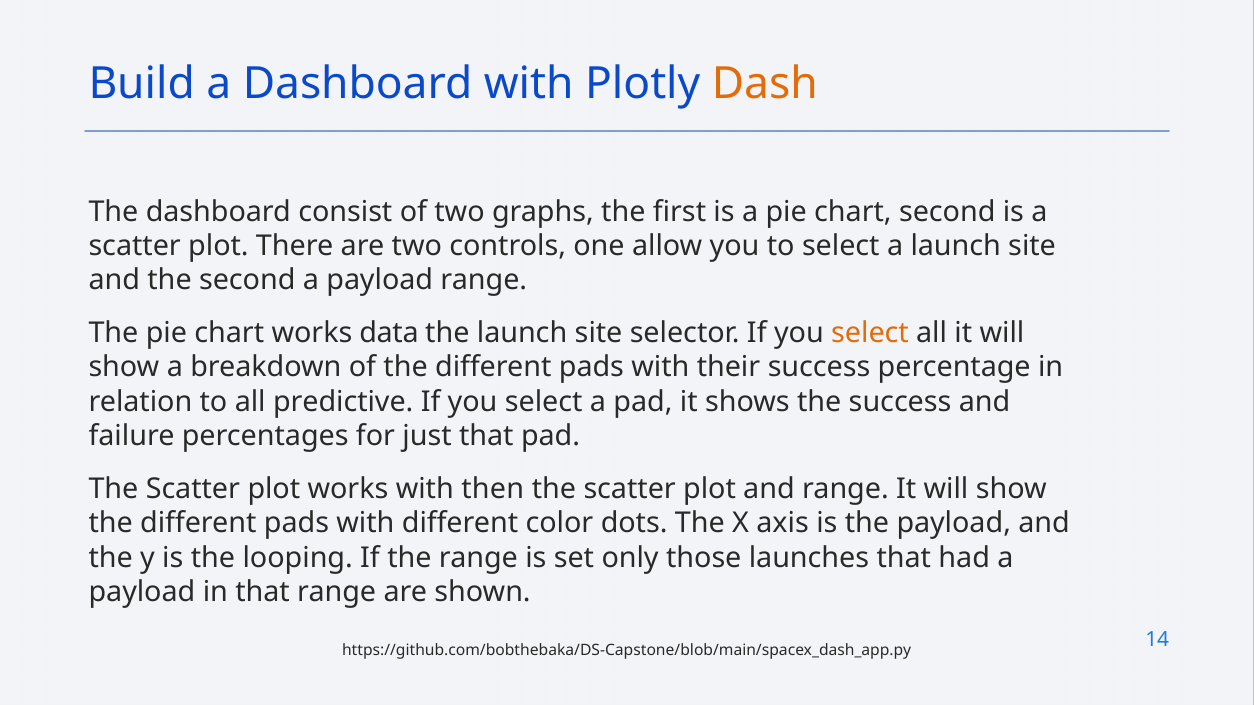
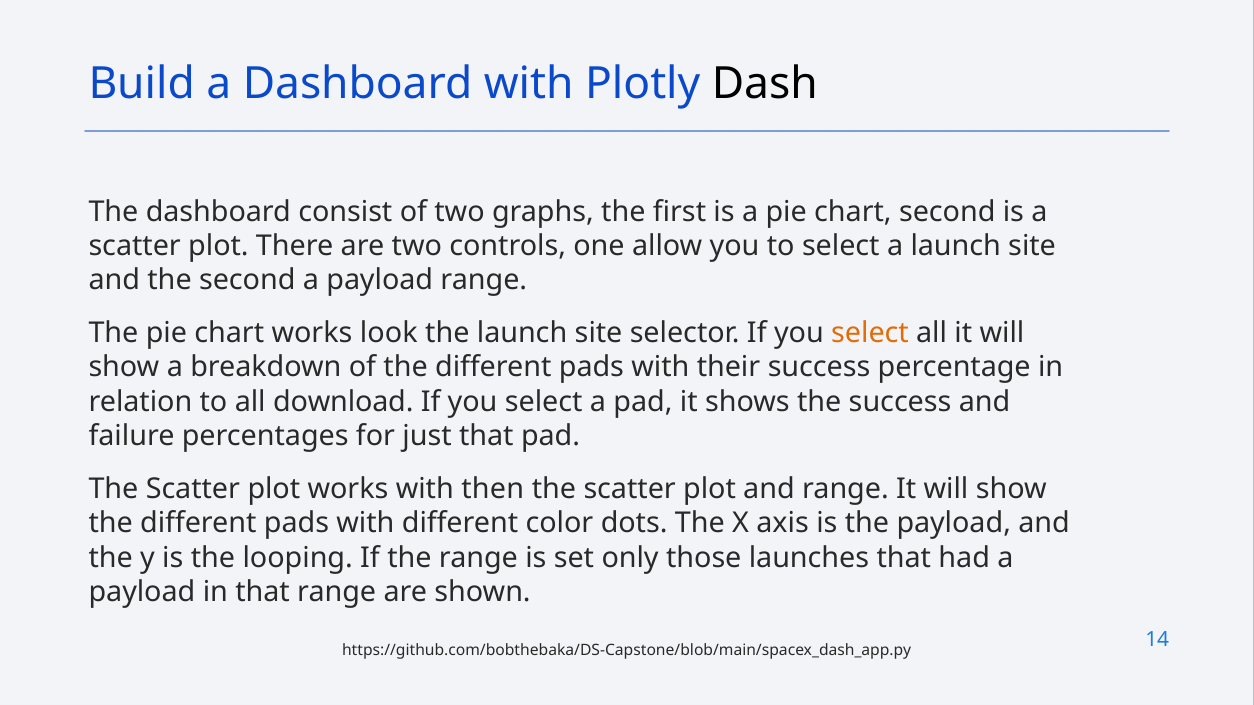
Dash colour: orange -> black (765, 84)
data: data -> look (389, 333)
predictive: predictive -> download (343, 402)
